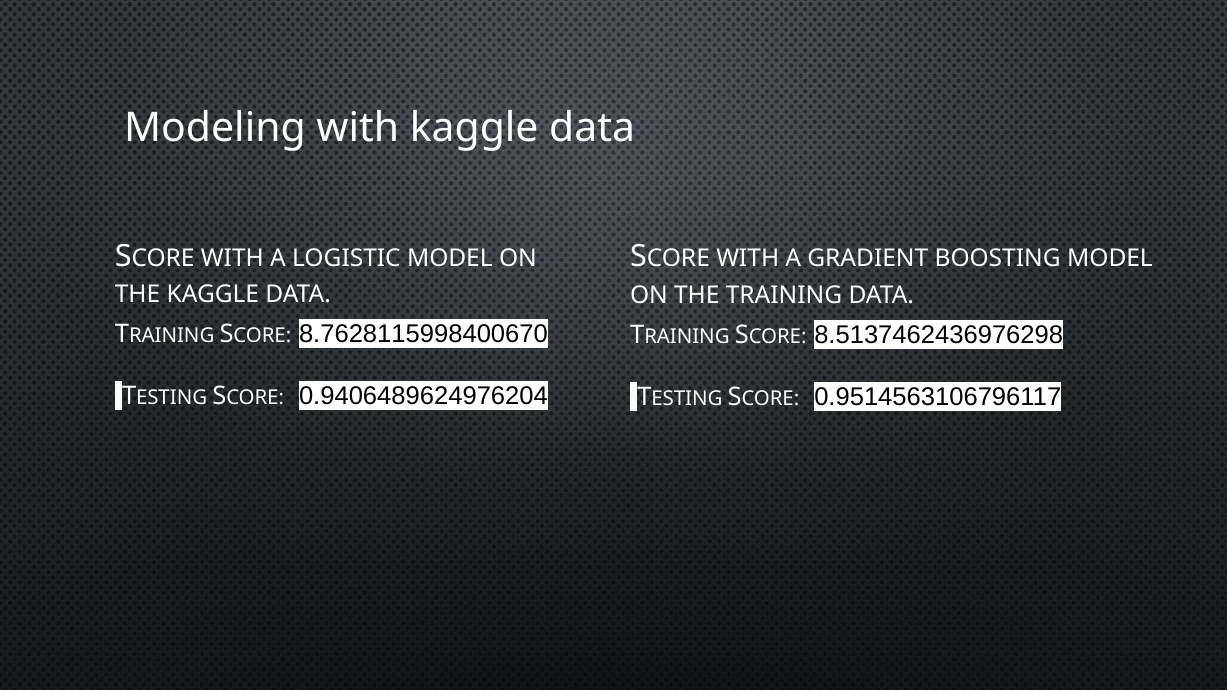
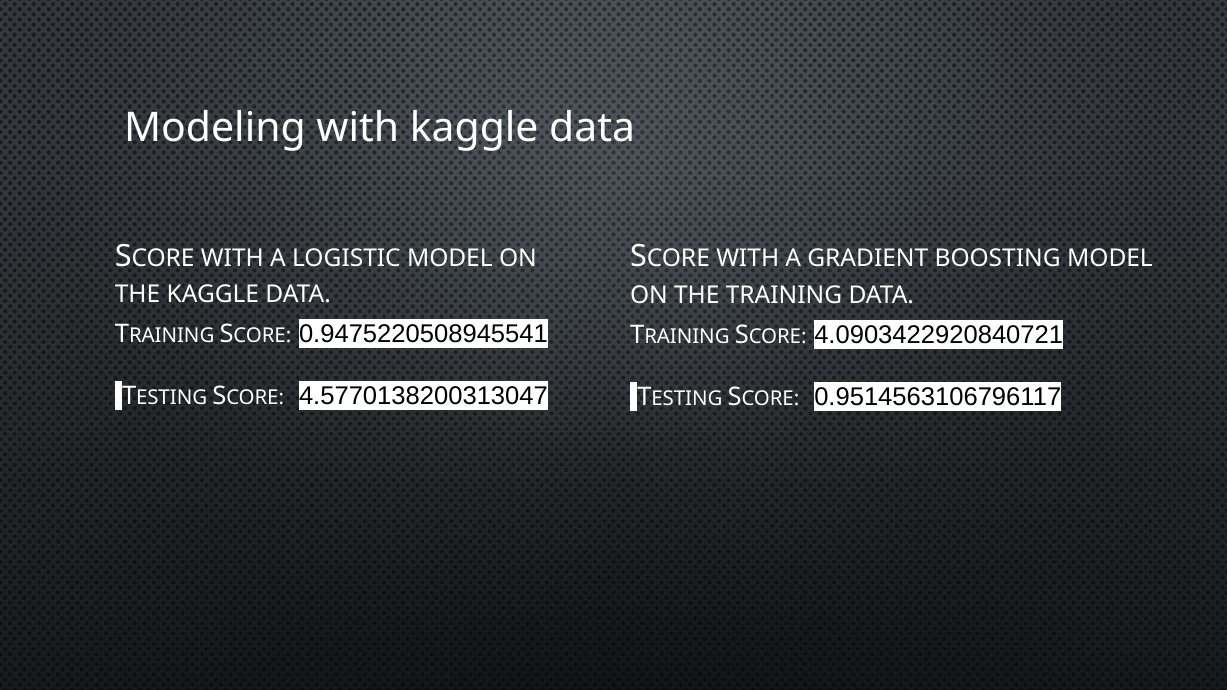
8.7628115998400670: 8.7628115998400670 -> 0.9475220508945541 (423, 334)
8.5137462436976298: 8.5137462436976298 -> 4.0903422920840721 (939, 335)
0.9406489624976204: 0.9406489624976204 -> 4.5770138200313047 (423, 396)
